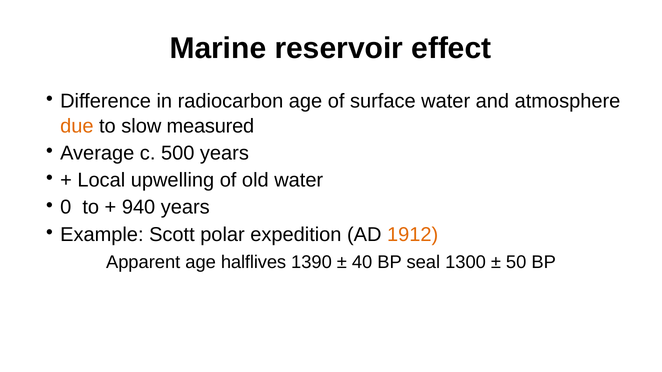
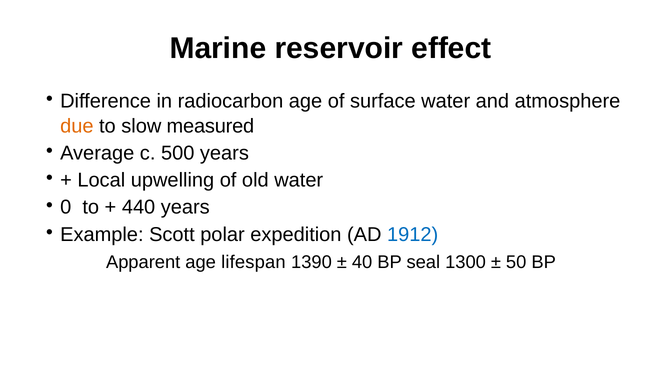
940: 940 -> 440 (139, 208)
1912 colour: orange -> blue (413, 235)
halflives: halflives -> lifespan (253, 262)
